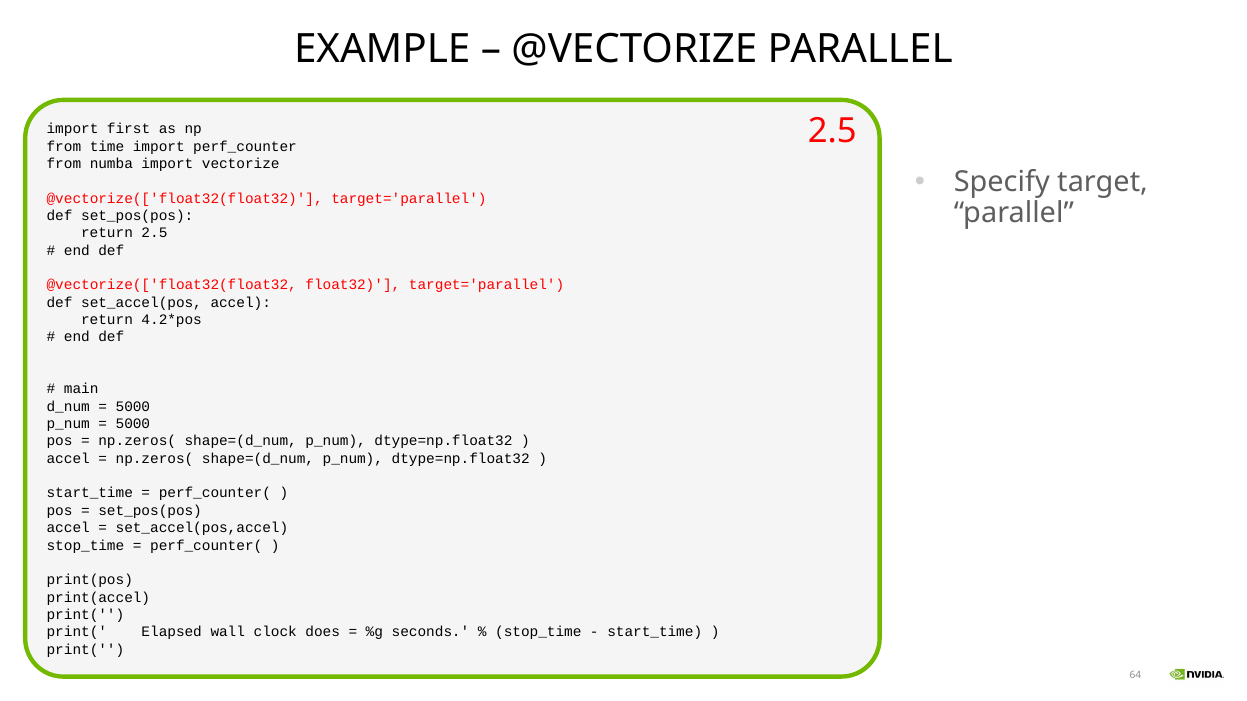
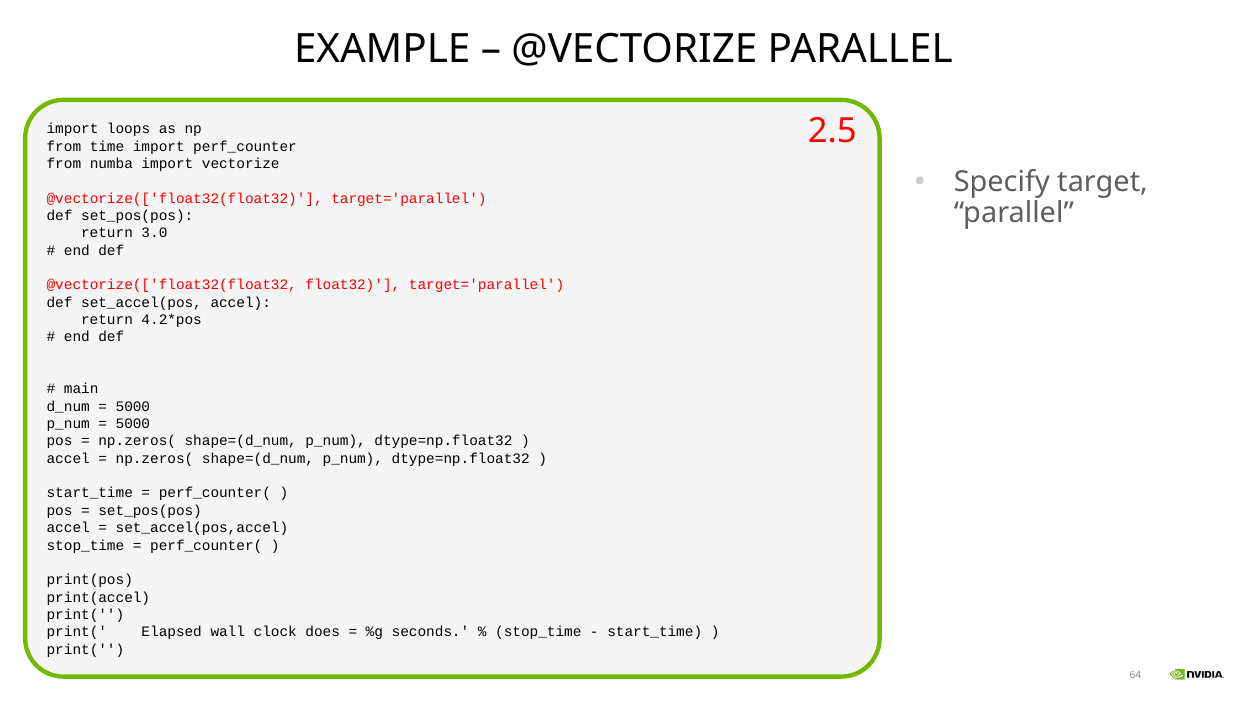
first: first -> loops (129, 129)
return 2.5: 2.5 -> 3.0 (154, 233)
